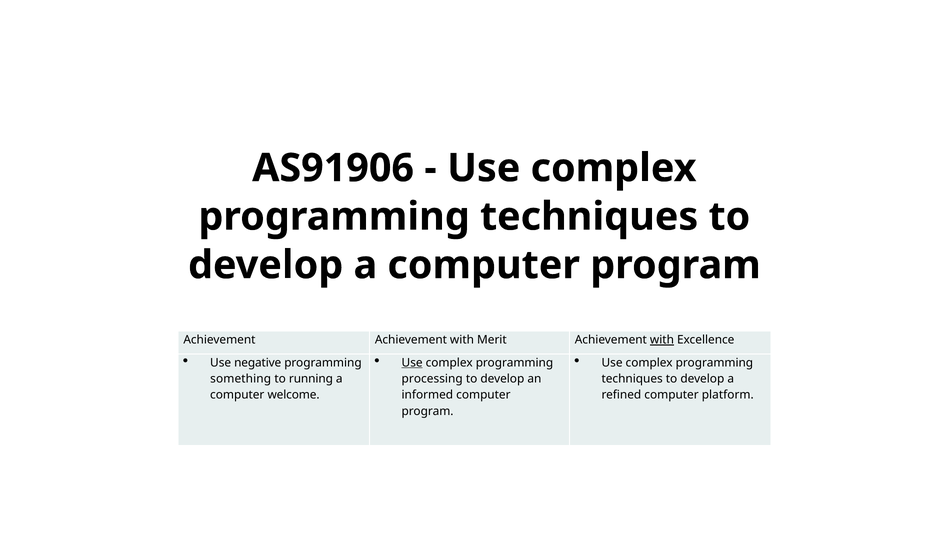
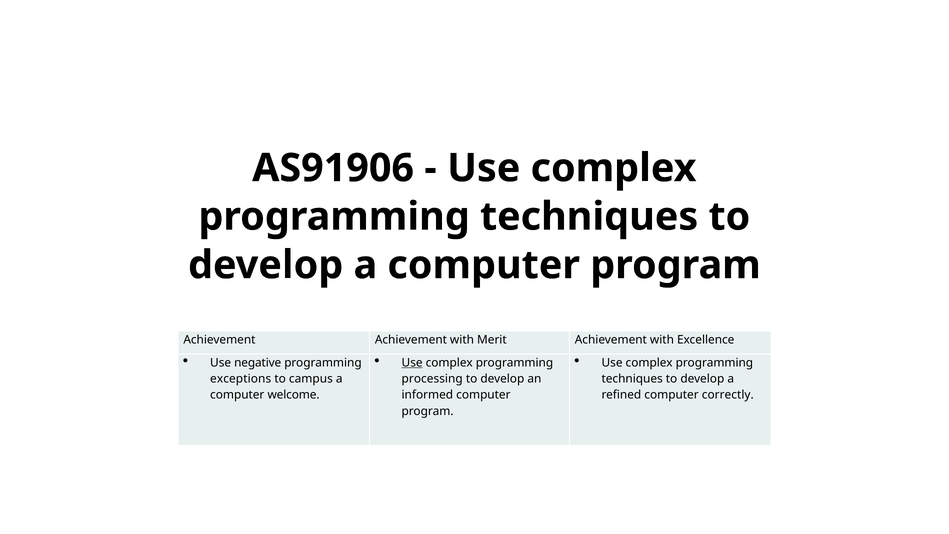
with underline: present -> none (662, 340)
something: something -> exceptions (241, 379)
running: running -> campus (311, 379)
platform: platform -> correctly (728, 395)
